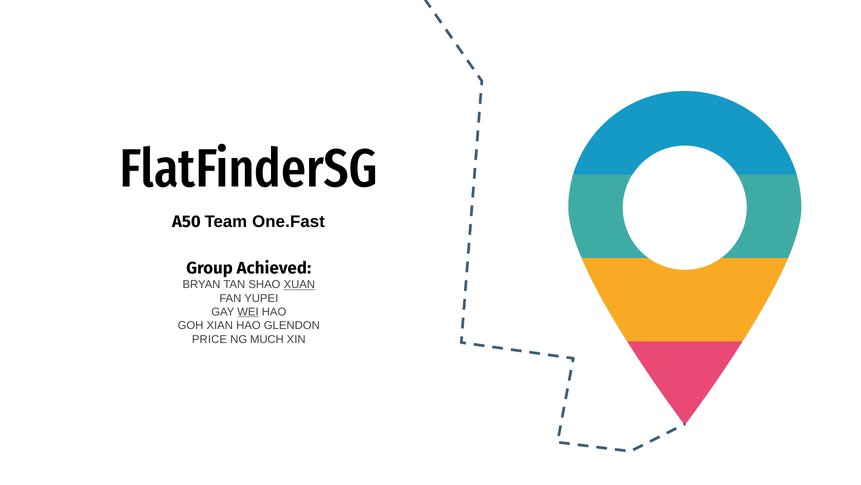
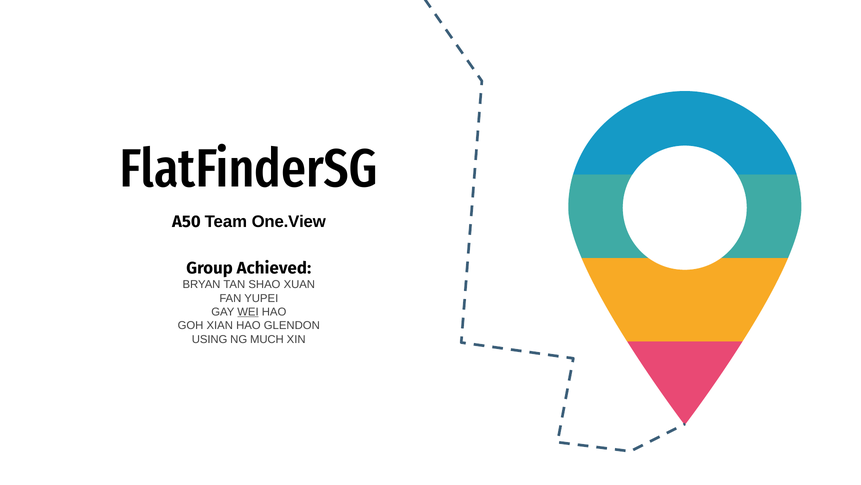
One.Fast: One.Fast -> One.View (289, 221)
XUAN underline: present -> none (299, 284)
PRICE: PRICE -> USING (210, 339)
